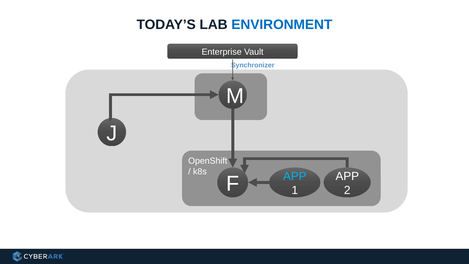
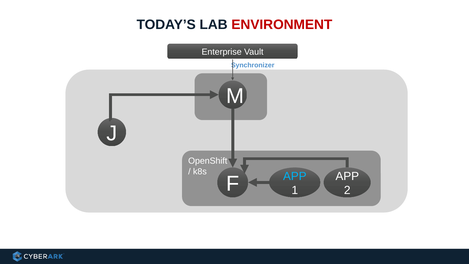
ENVIRONMENT colour: blue -> red (282, 24)
